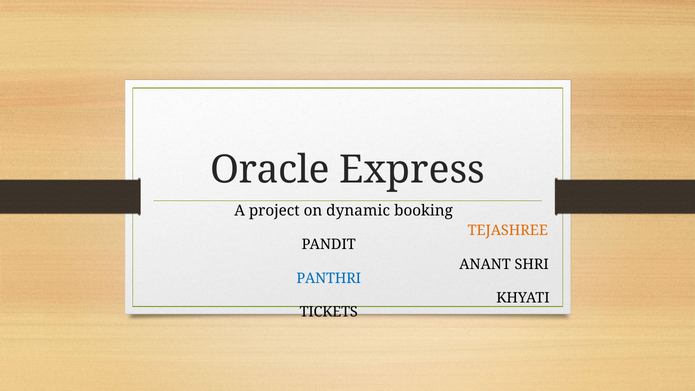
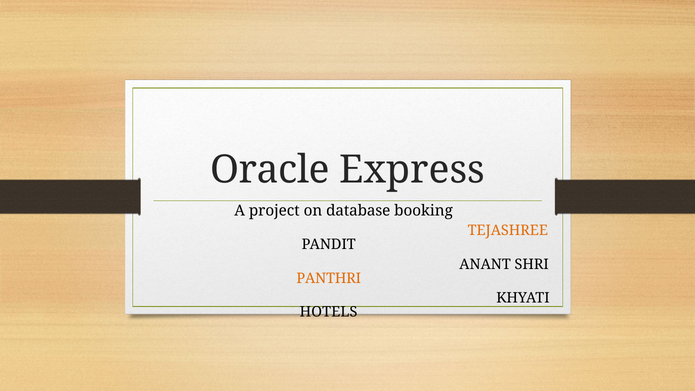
dynamic: dynamic -> database (358, 211)
PANTHRI colour: blue -> orange (329, 278)
TICKETS: TICKETS -> HOTELS (329, 312)
